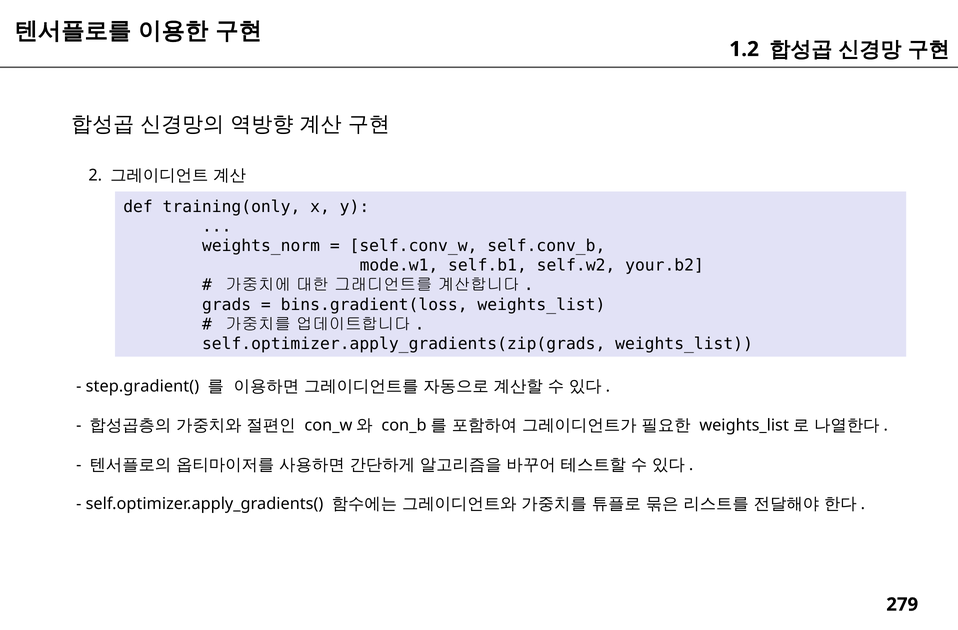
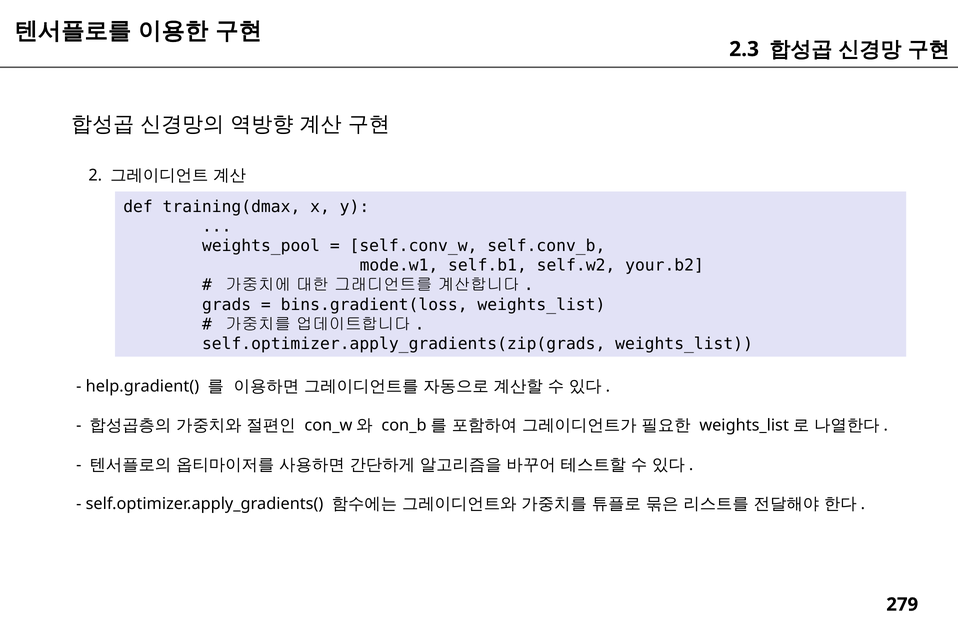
1.2: 1.2 -> 2.3 (744, 49)
training(only: training(only -> training(dmax (231, 206)
weights_norm: weights_norm -> weights_pool (261, 246)
step.gradient(: step.gradient( -> help.gradient( (142, 386)
